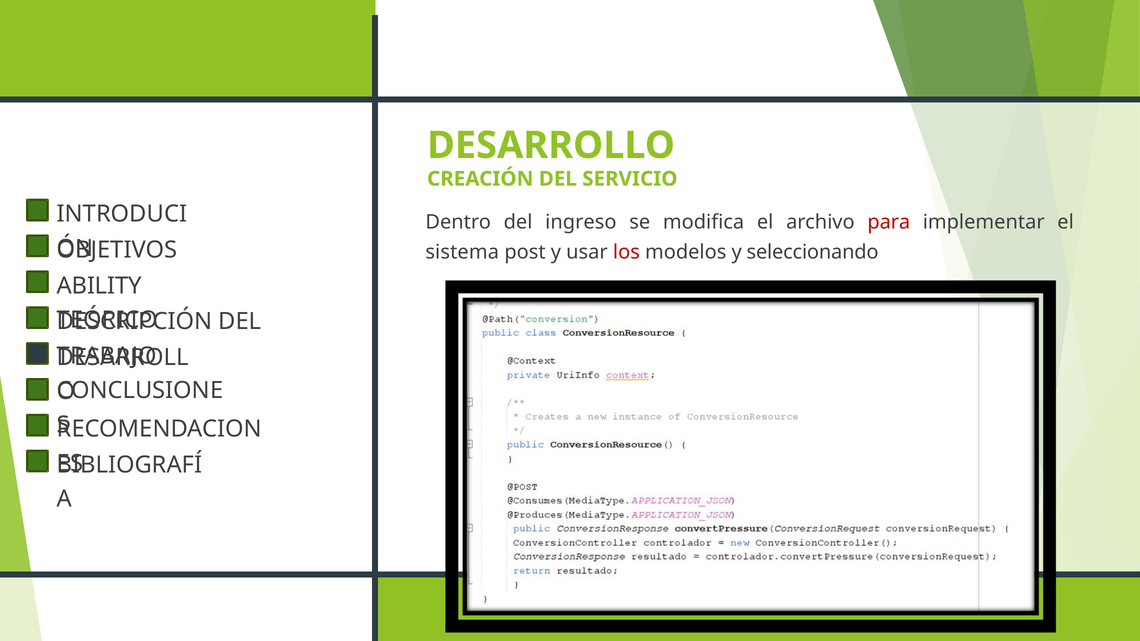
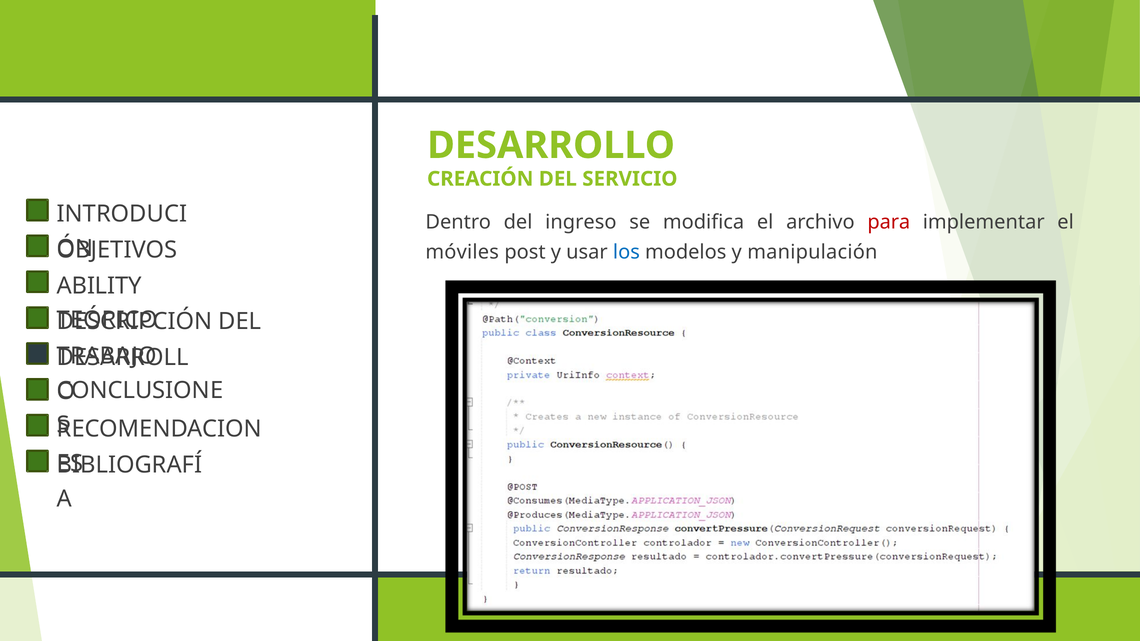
sistema: sistema -> móviles (462, 252)
los colour: red -> blue (626, 252)
seleccionando: seleccionando -> manipulación (812, 252)
